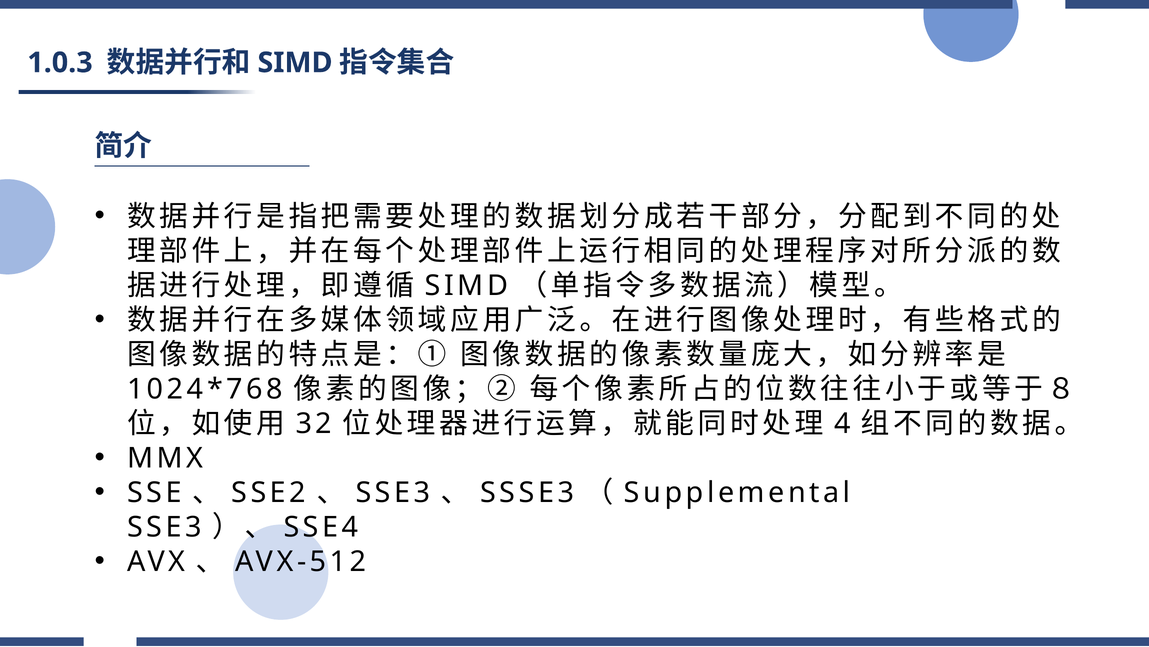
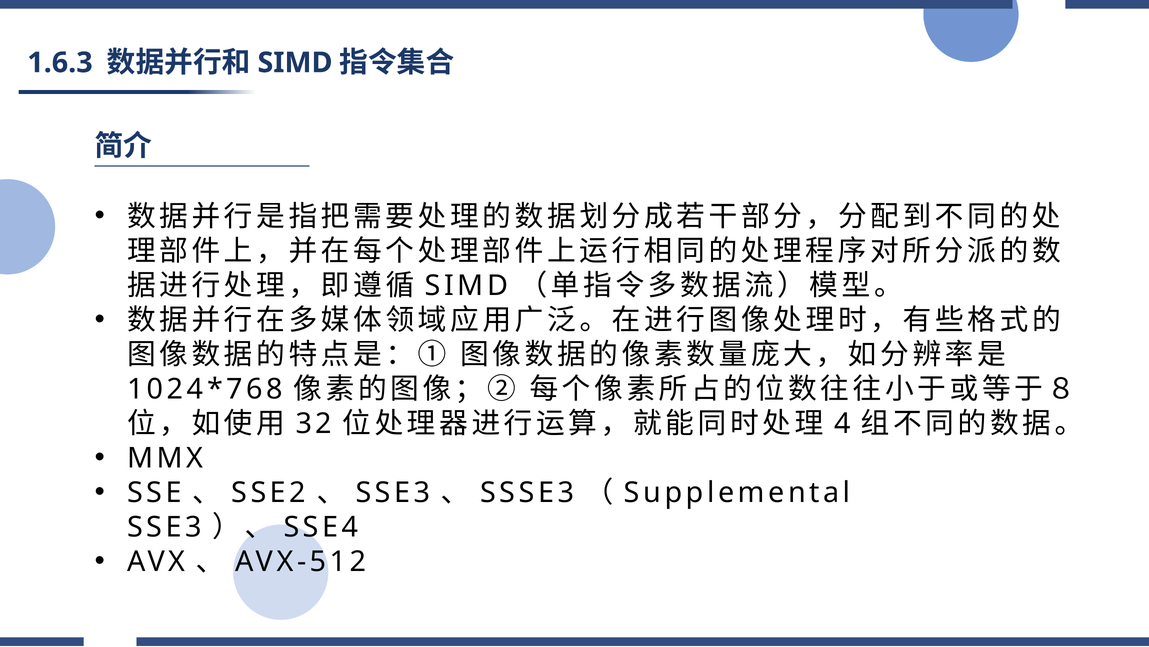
1.0.3: 1.0.3 -> 1.6.3 (60, 63)
